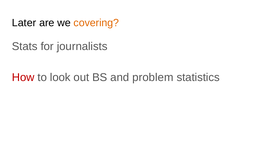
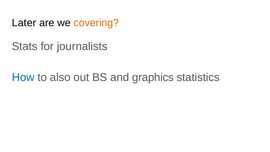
How colour: red -> blue (23, 77)
look: look -> also (60, 77)
problem: problem -> graphics (153, 77)
